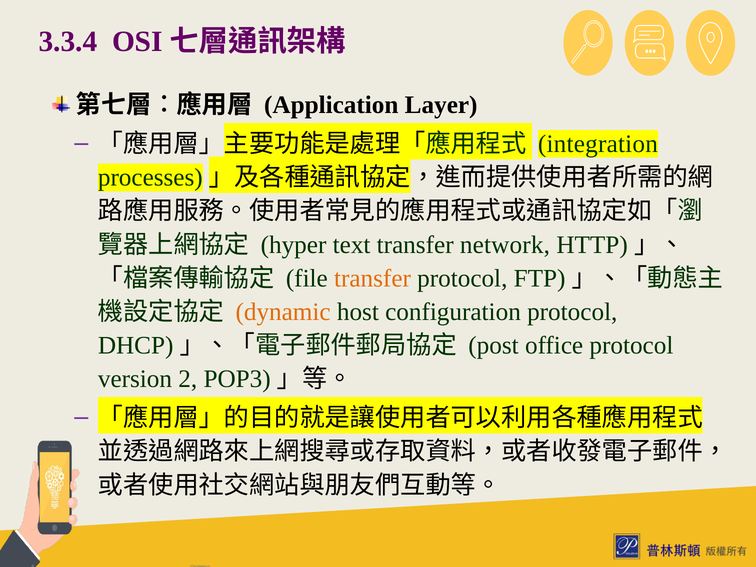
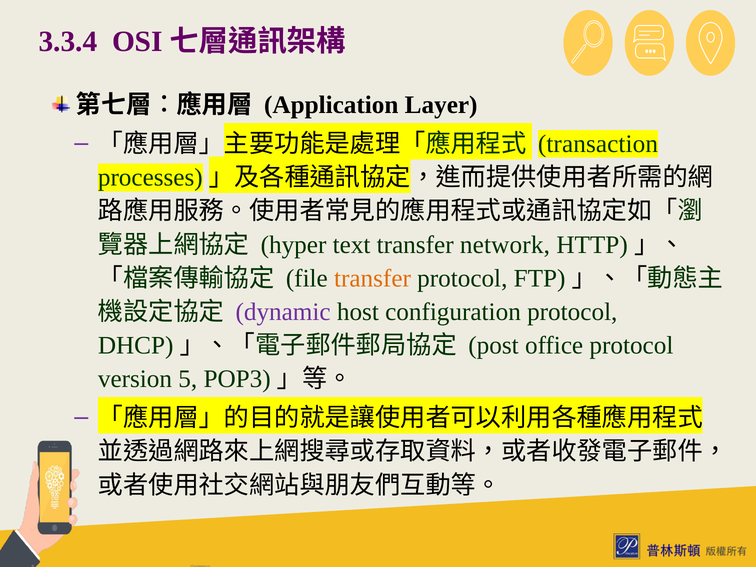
integration: integration -> transaction (598, 144)
dynamic colour: orange -> purple (283, 312)
2: 2 -> 5 (188, 379)
